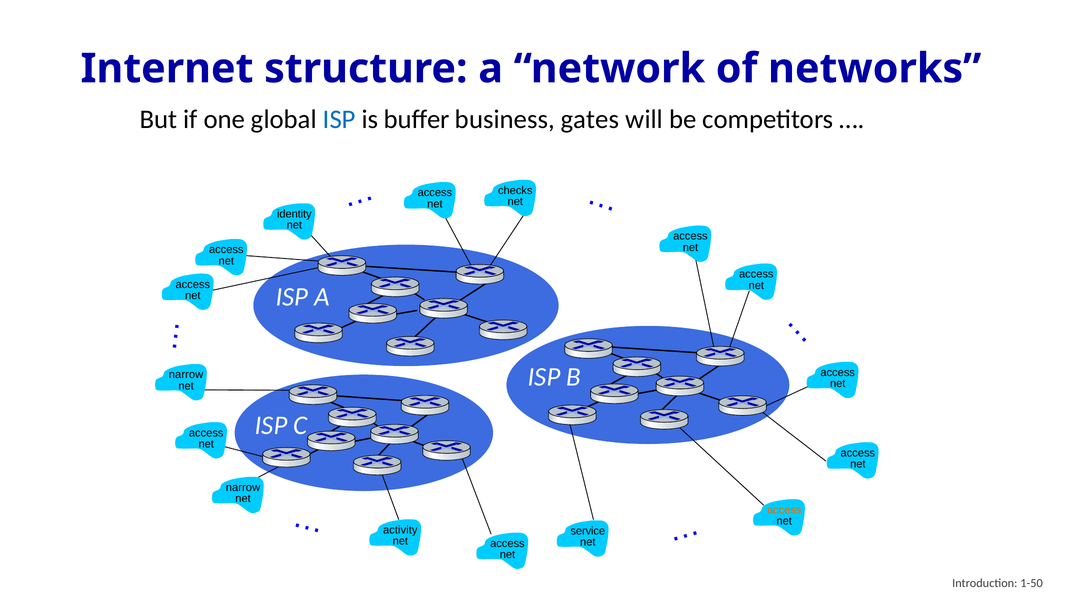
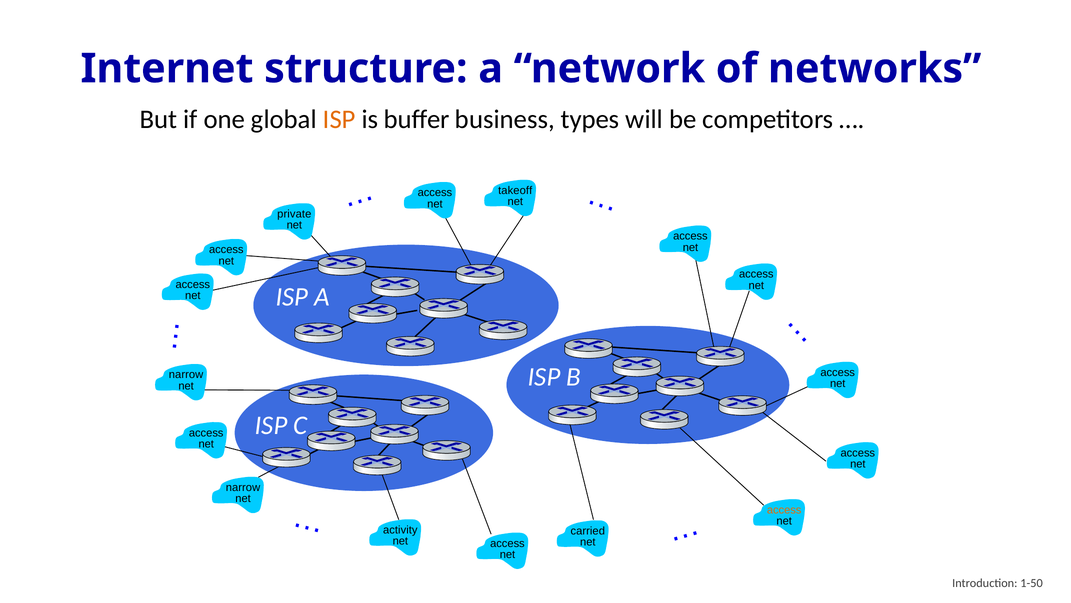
ISP colour: blue -> orange (339, 119)
gates: gates -> types (590, 119)
checks: checks -> takeoff (515, 190)
identity: identity -> private (294, 214)
service: service -> carried (588, 531)
